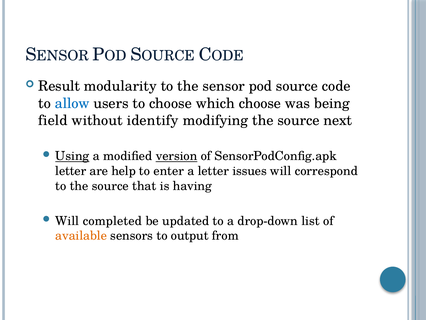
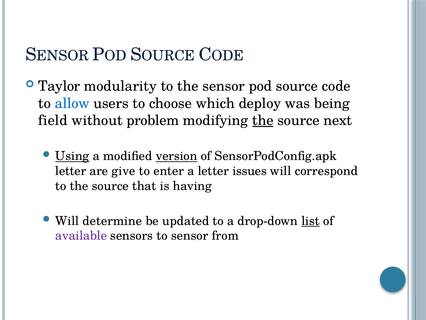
Result: Result -> Taylor (59, 86)
which choose: choose -> deploy (260, 103)
identify: identify -> problem (153, 120)
the underline: none -> present (263, 120)
help: help -> give (123, 171)
completed: completed -> determine (112, 221)
list underline: none -> present (311, 221)
available colour: orange -> purple (81, 235)
to output: output -> sensor (190, 235)
